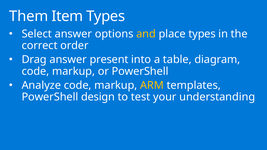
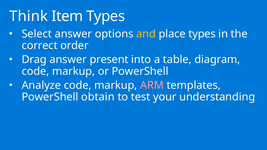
Them: Them -> Think (29, 16)
ARM colour: yellow -> pink (152, 85)
design: design -> obtain (98, 97)
